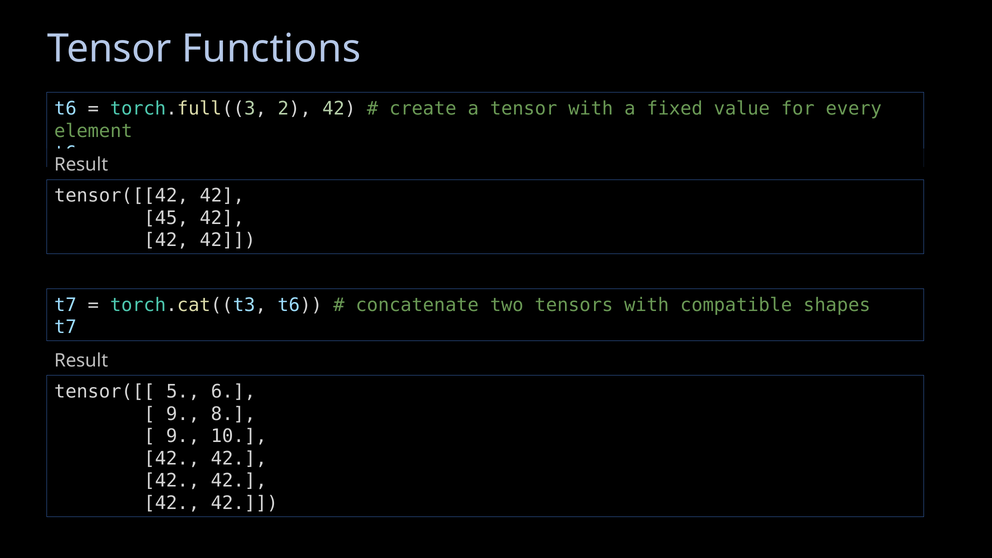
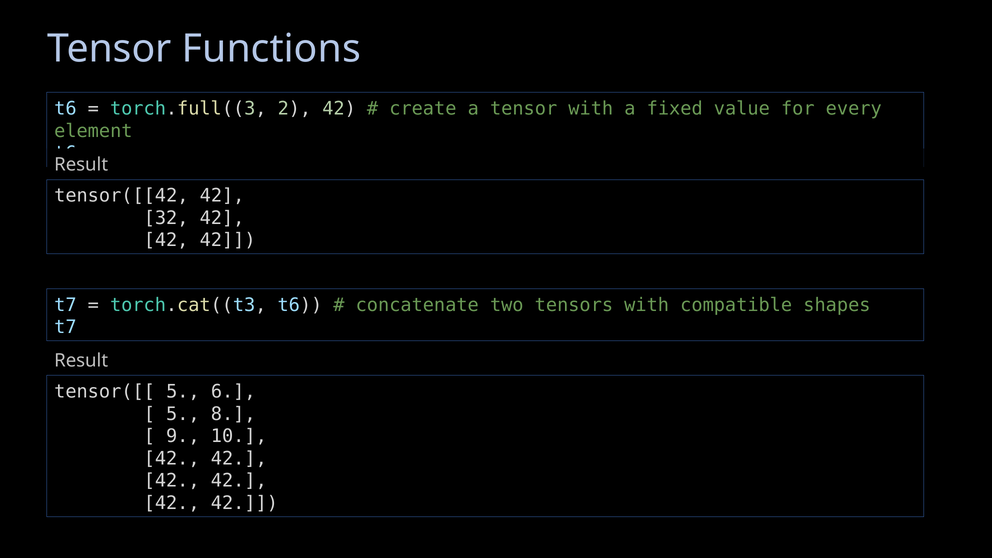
45: 45 -> 32 (166, 218)
9: 9 -> 5 (183, 414)
